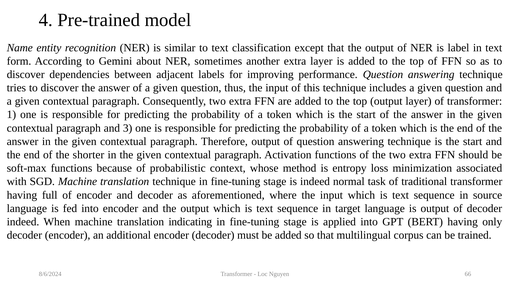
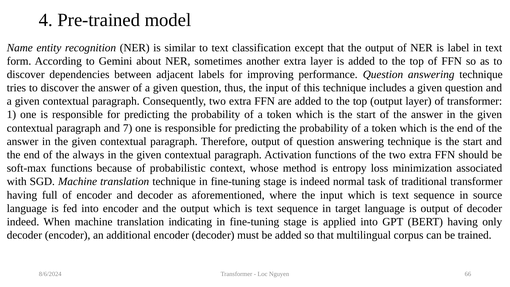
3: 3 -> 7 (128, 128)
shorter: shorter -> always (88, 155)
